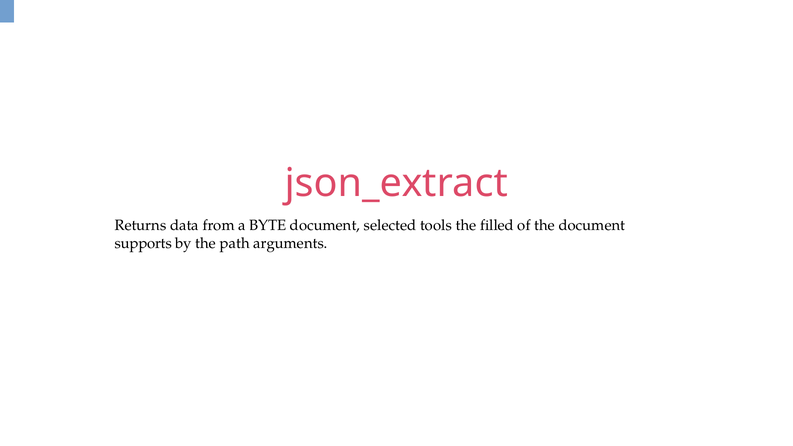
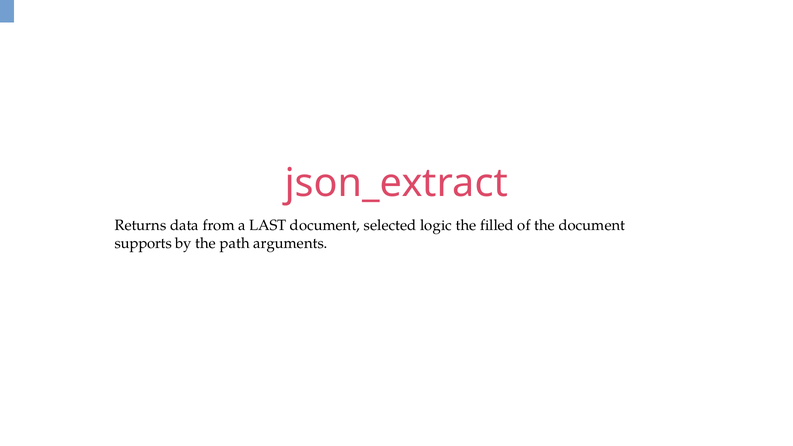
BYTE: BYTE -> LAST (268, 225)
tools: tools -> logic (436, 225)
